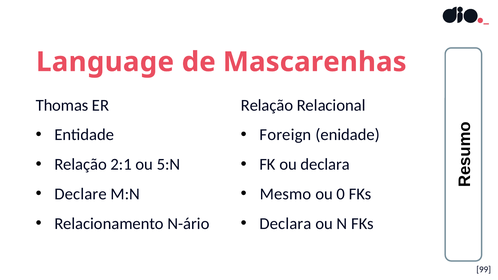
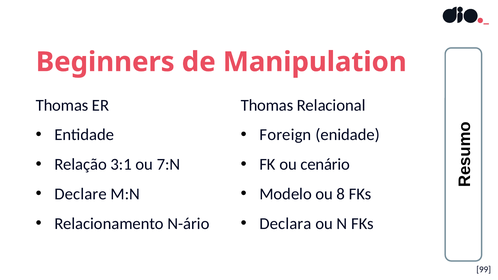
Language: Language -> Beginners (105, 62)
Mascarenhas: Mascarenhas -> Manipulation (315, 62)
Relação: Relação -> Thomas (267, 105)
2:1: 2:1 -> 3:1 (121, 165)
5:N: 5:N -> 7:N (168, 165)
ou declara: declara -> cenário (325, 165)
Mesmo: Mesmo -> Modelo (286, 194)
0: 0 -> 8 (341, 194)
